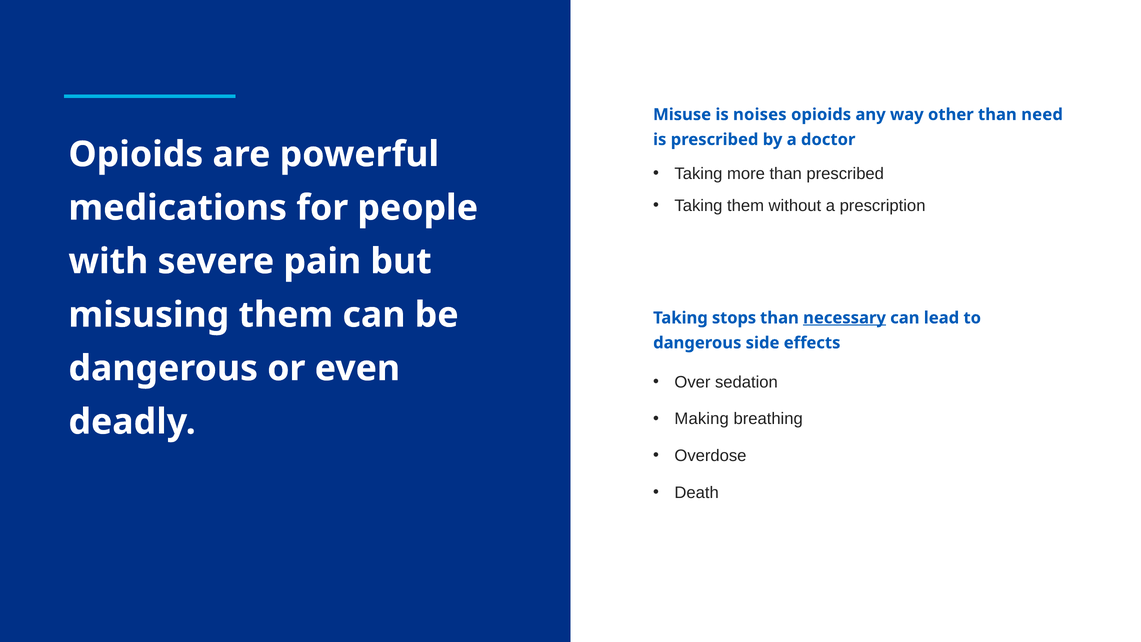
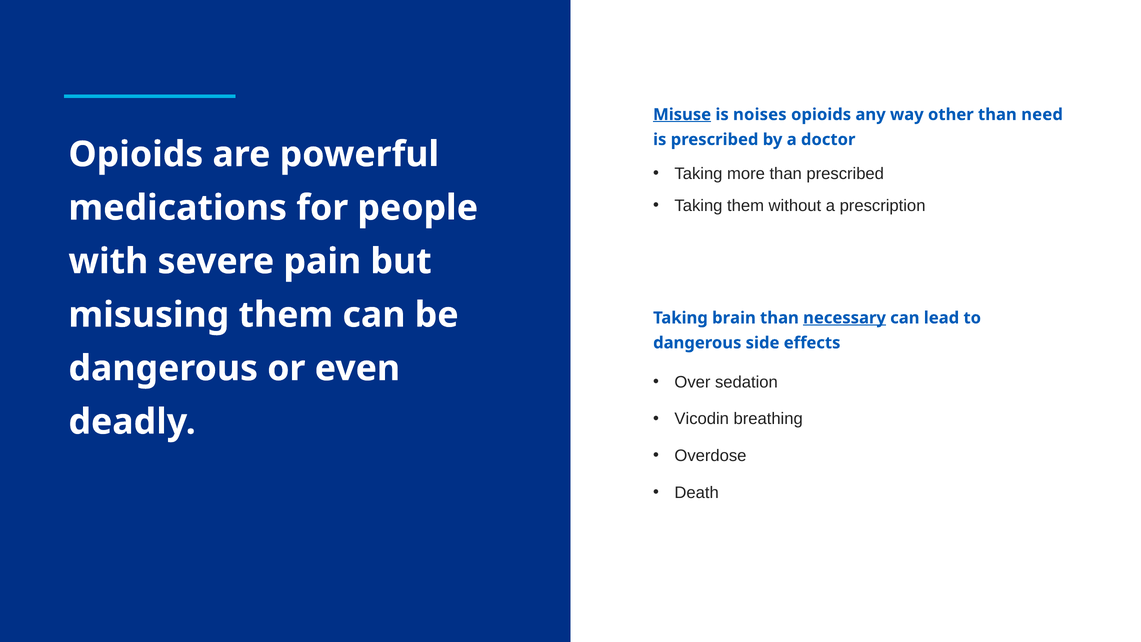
Misuse underline: none -> present (682, 115)
stops: stops -> brain (734, 318)
Making: Making -> Vicodin (702, 419)
